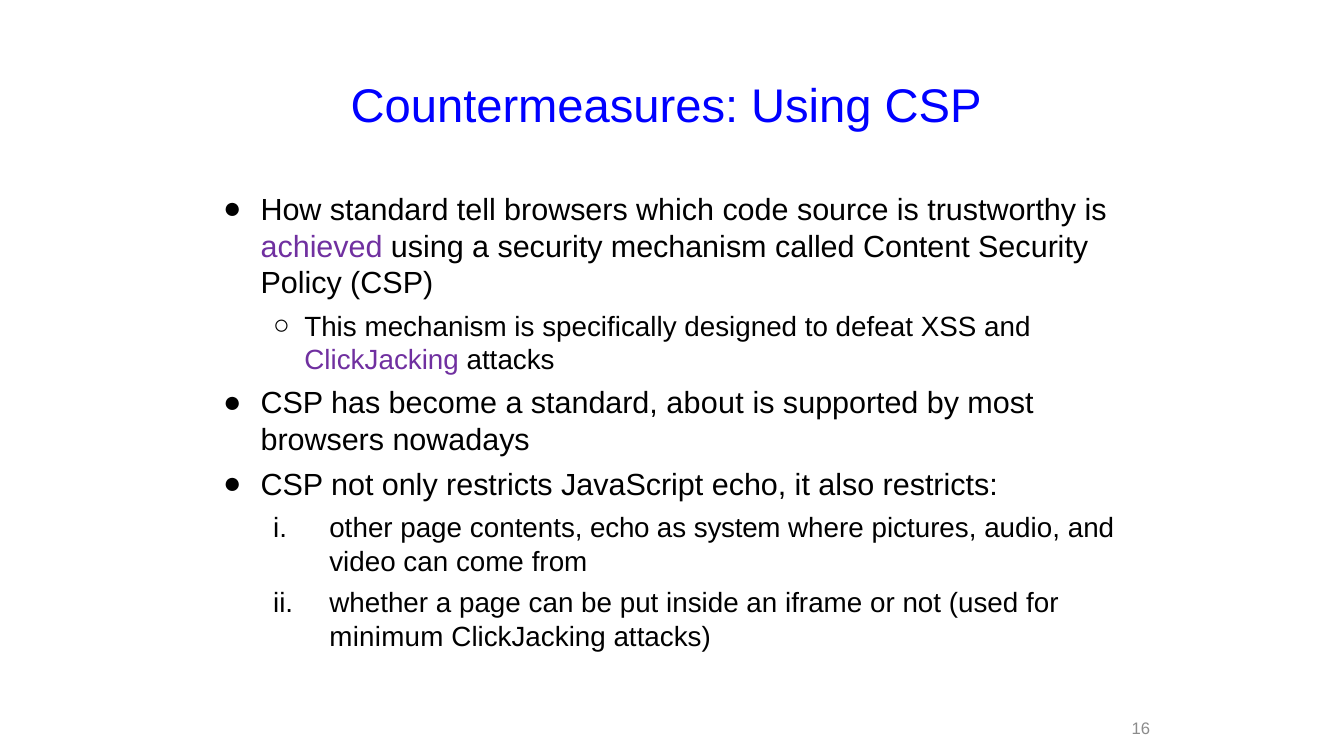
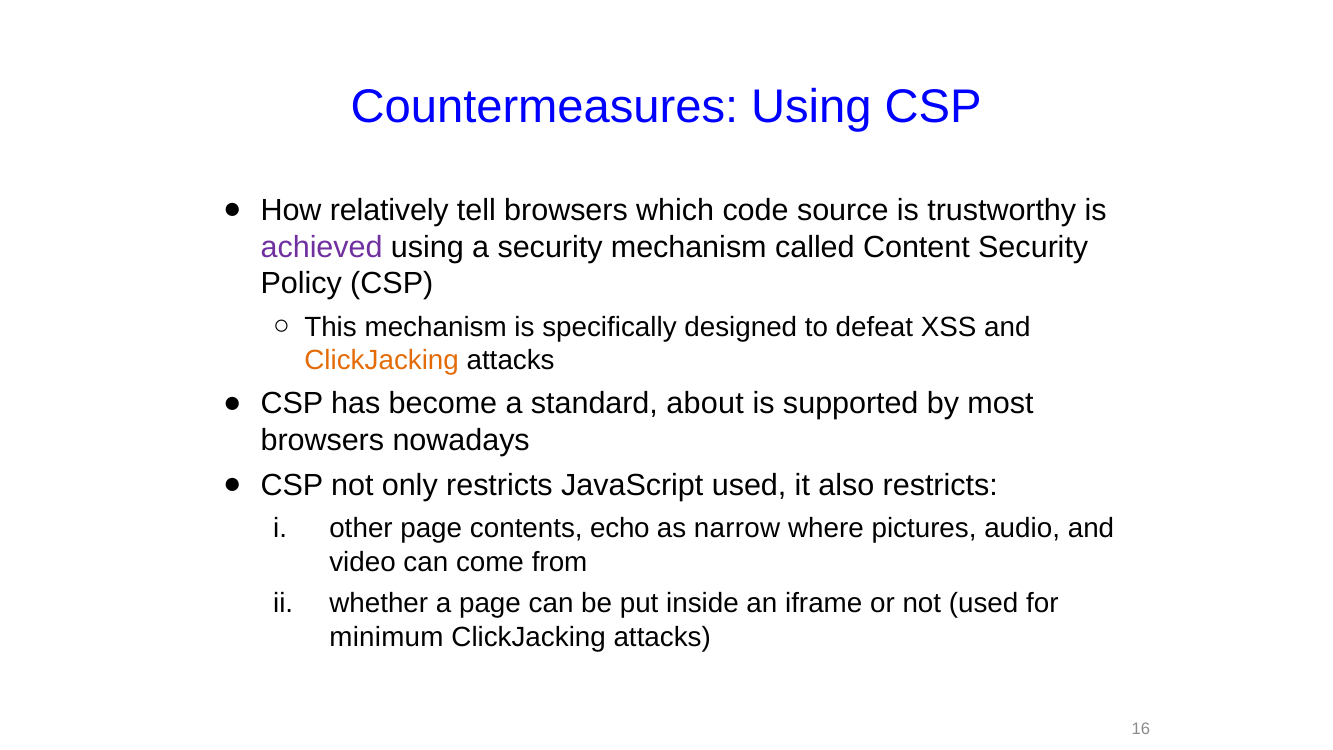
How standard: standard -> relatively (389, 210)
ClickJacking colour: purple -> orange (382, 360)
JavaScript echo: echo -> used (749, 485)
system: system -> narrow (737, 528)
